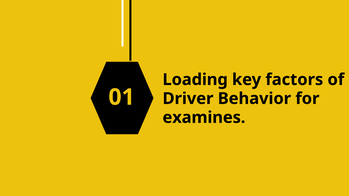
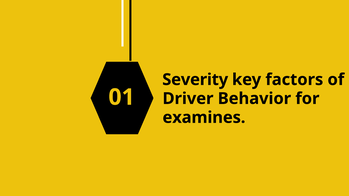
Loading: Loading -> Severity (195, 80)
